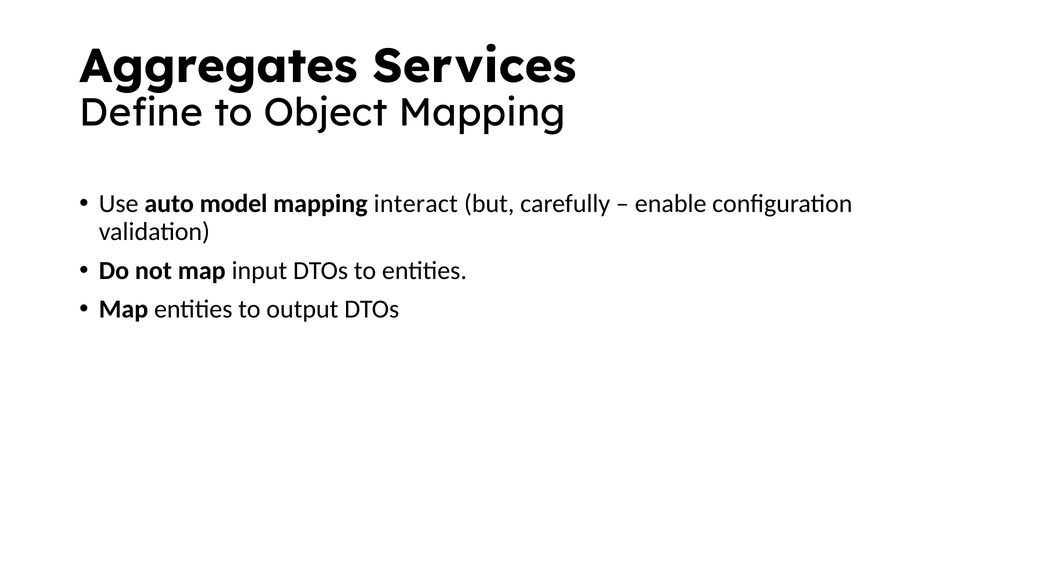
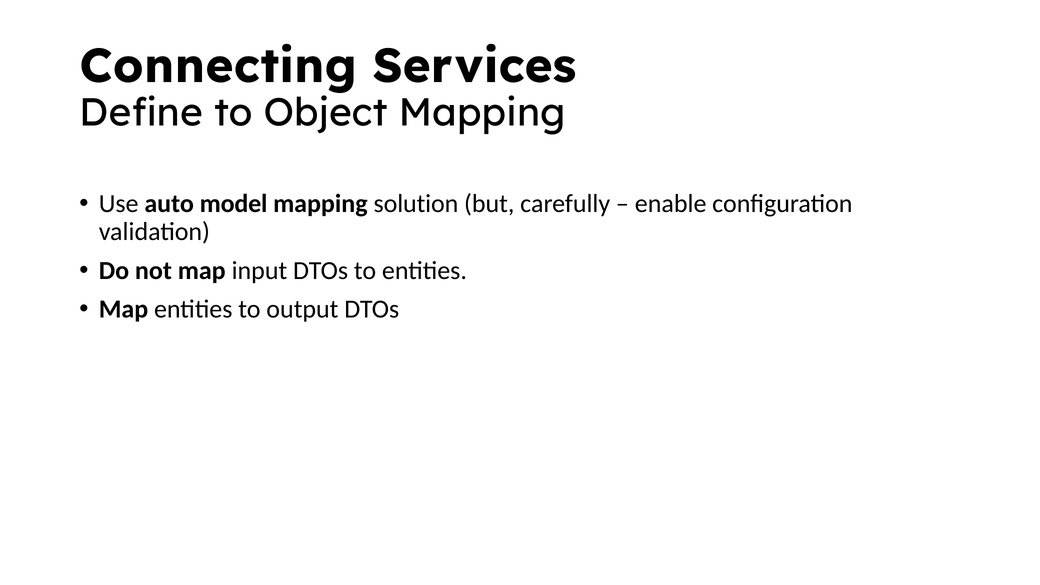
Aggregates: Aggregates -> Connecting (218, 66)
interact: interact -> solution (416, 204)
